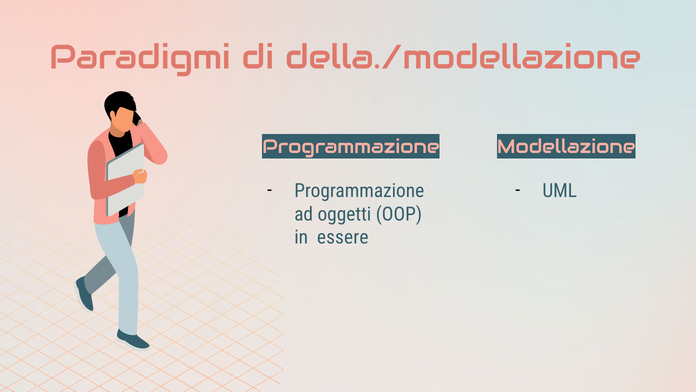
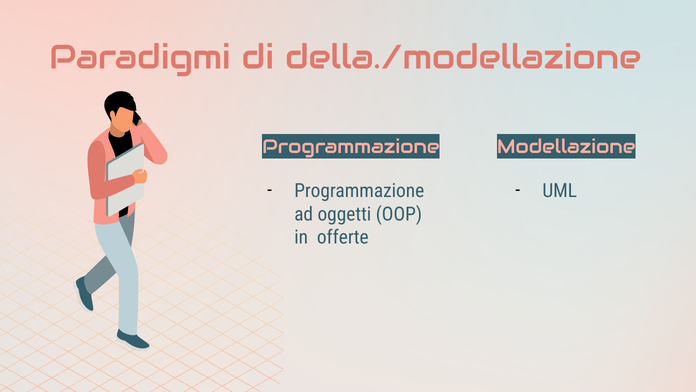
essere: essere -> offerte (343, 237)
